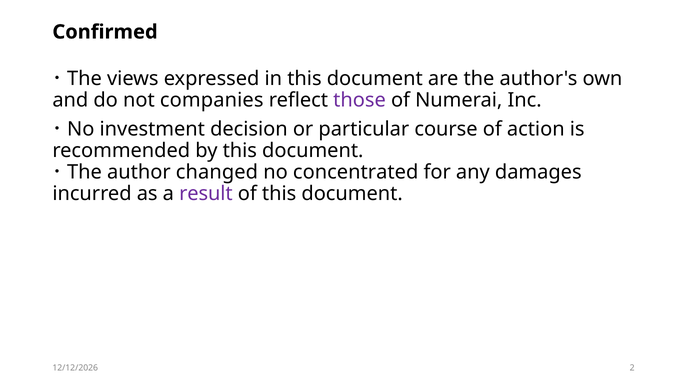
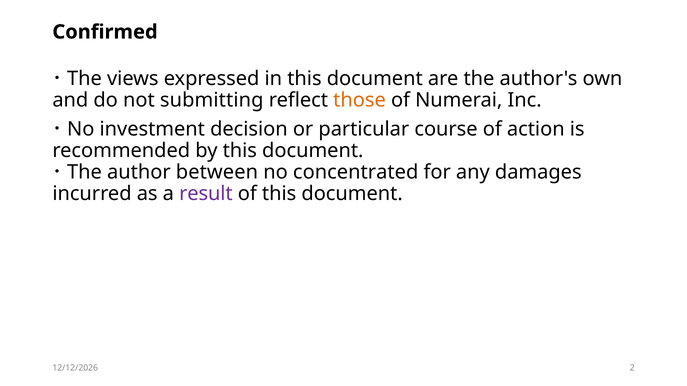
companies: companies -> submitting (212, 100)
those colour: purple -> orange (360, 100)
changed: changed -> between (217, 172)
